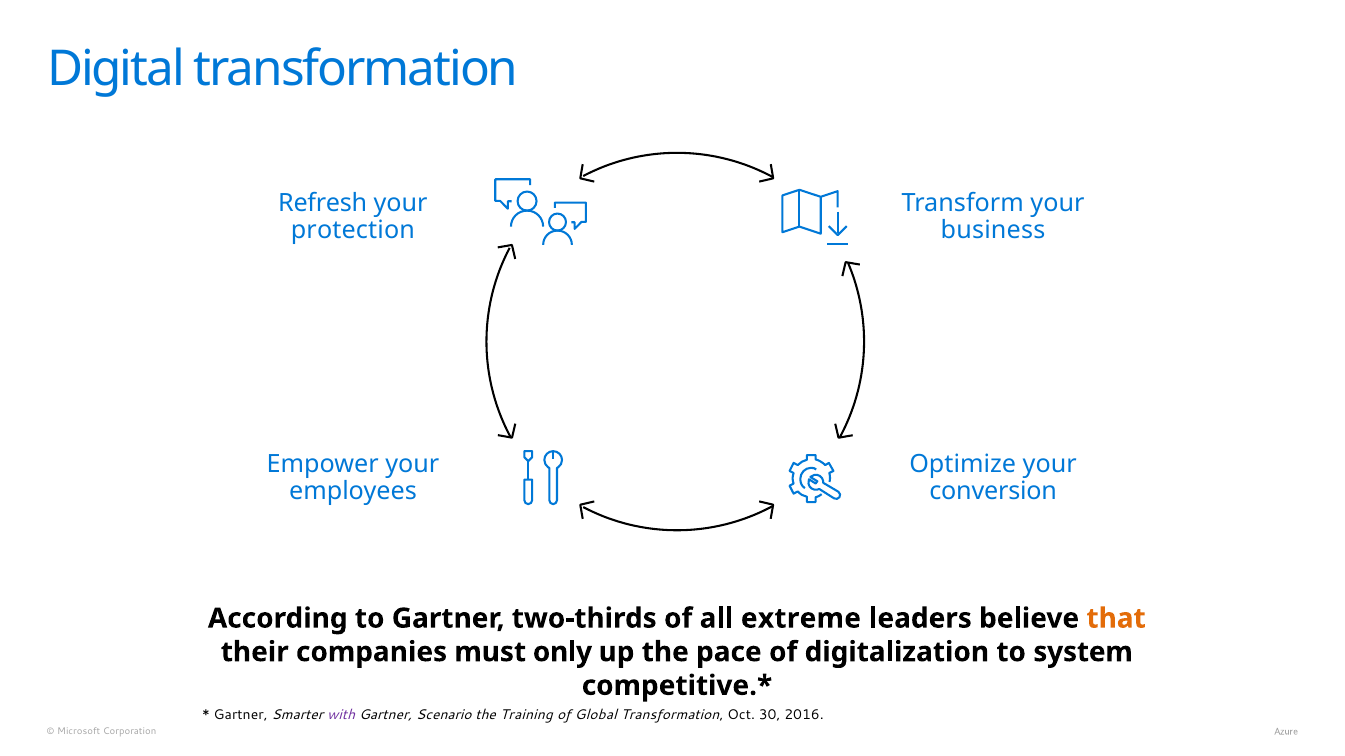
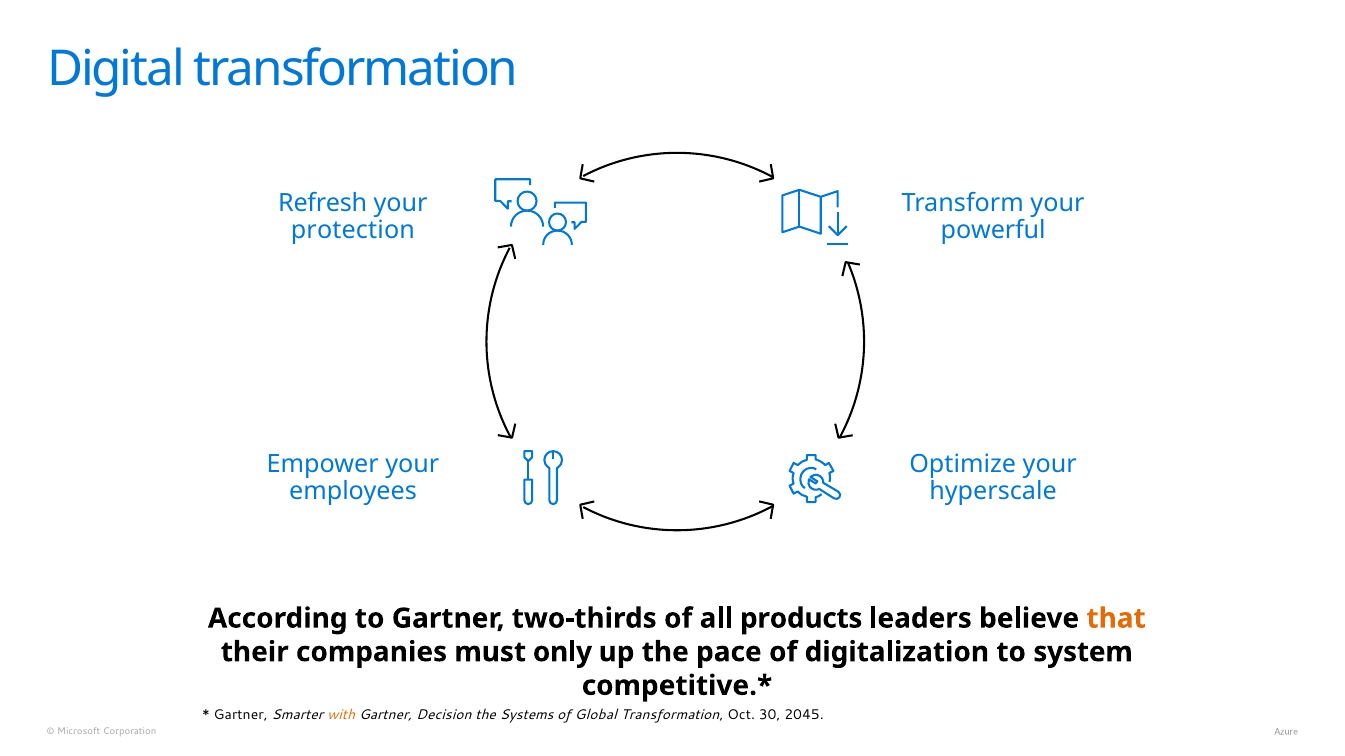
business: business -> powerful (993, 230)
conversion: conversion -> hyperscale (993, 491)
extreme: extreme -> products (801, 619)
with colour: purple -> orange (341, 715)
Scenario: Scenario -> Decision (444, 715)
Training: Training -> Systems (527, 715)
2016: 2016 -> 2045 (804, 715)
